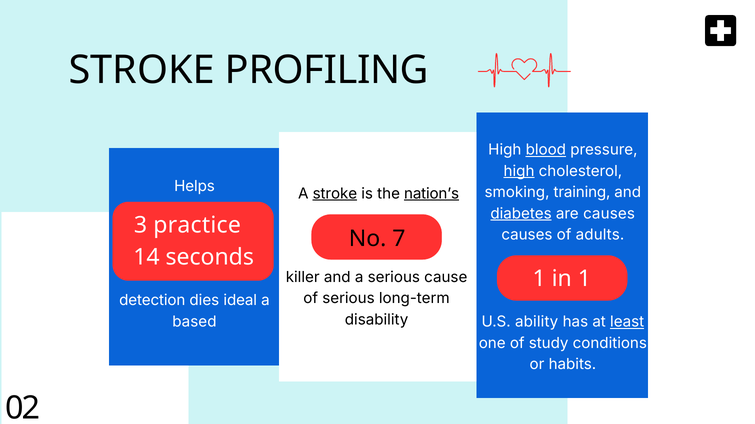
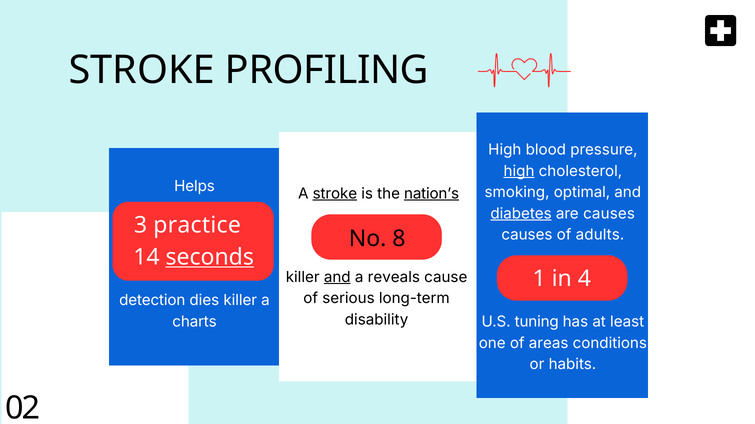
blood underline: present -> none (546, 150)
training: training -> optimal (582, 193)
7: 7 -> 8 (399, 239)
seconds underline: none -> present (210, 258)
and underline: none -> present (337, 278)
a serious: serious -> reveals (394, 278)
in 1: 1 -> 4 (584, 279)
dies ideal: ideal -> killer (240, 301)
based: based -> charts (195, 322)
ability: ability -> tuning (537, 322)
least underline: present -> none (627, 322)
study: study -> areas (549, 344)
